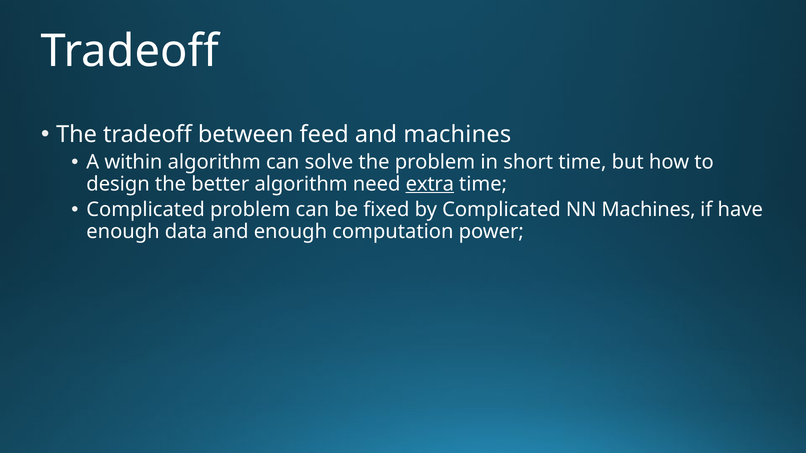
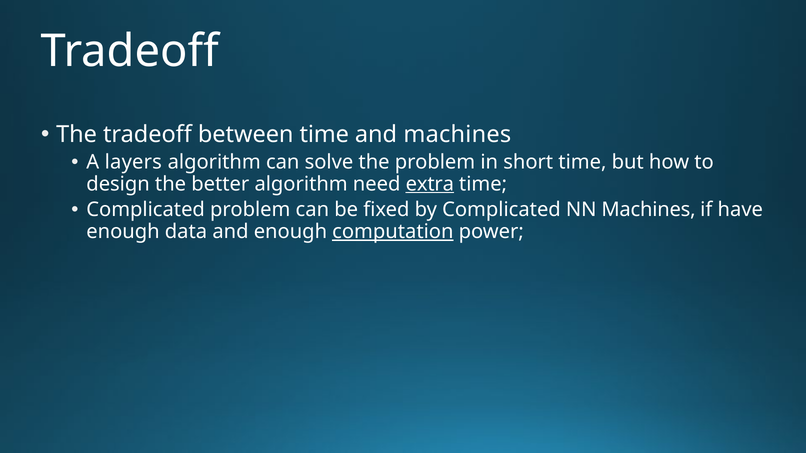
between feed: feed -> time (324, 135)
within: within -> layers (133, 162)
computation underline: none -> present (393, 232)
